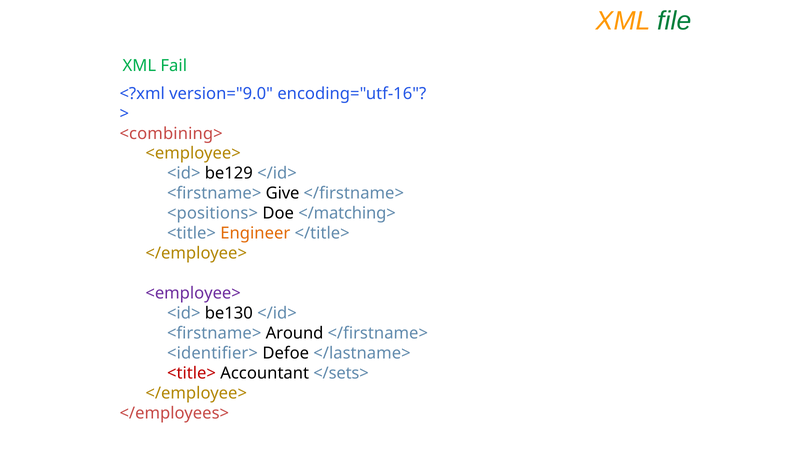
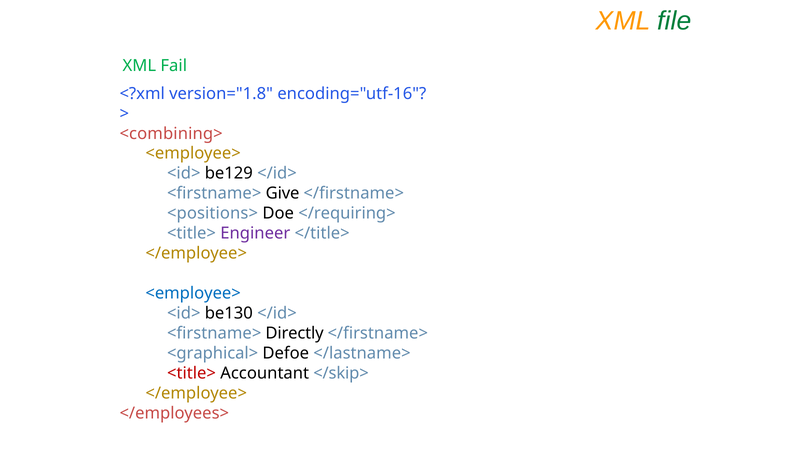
version="9.0: version="9.0 -> version="1.8 (221, 93)
</matching>: </matching> -> </requiring> (347, 213)
Engineer colour: orange -> purple (255, 233)
<employee> colour: purple -> blue (193, 293)
Around: Around -> Directly (295, 333)
<identifier>: <identifier> -> <graphical> (213, 353)
</sets>: </sets> -> </skip> (341, 373)
